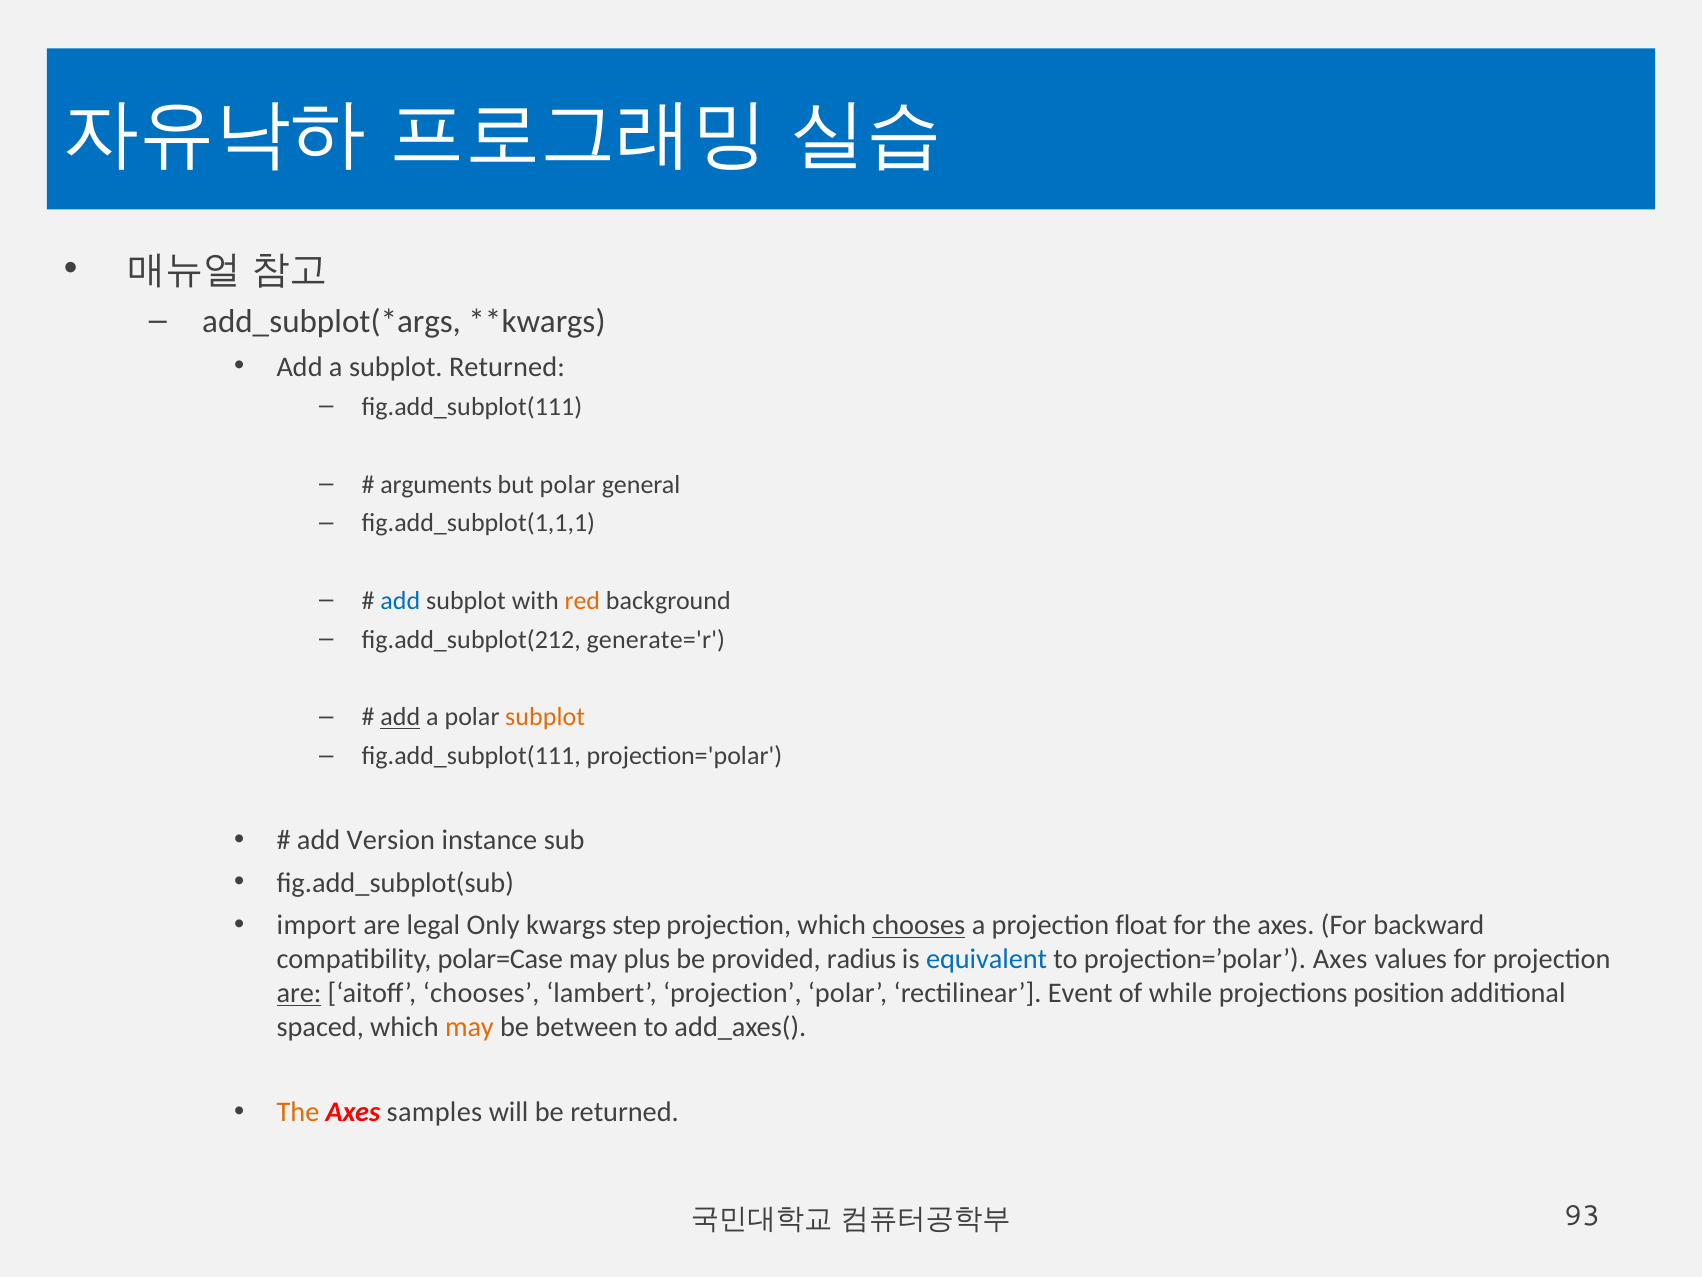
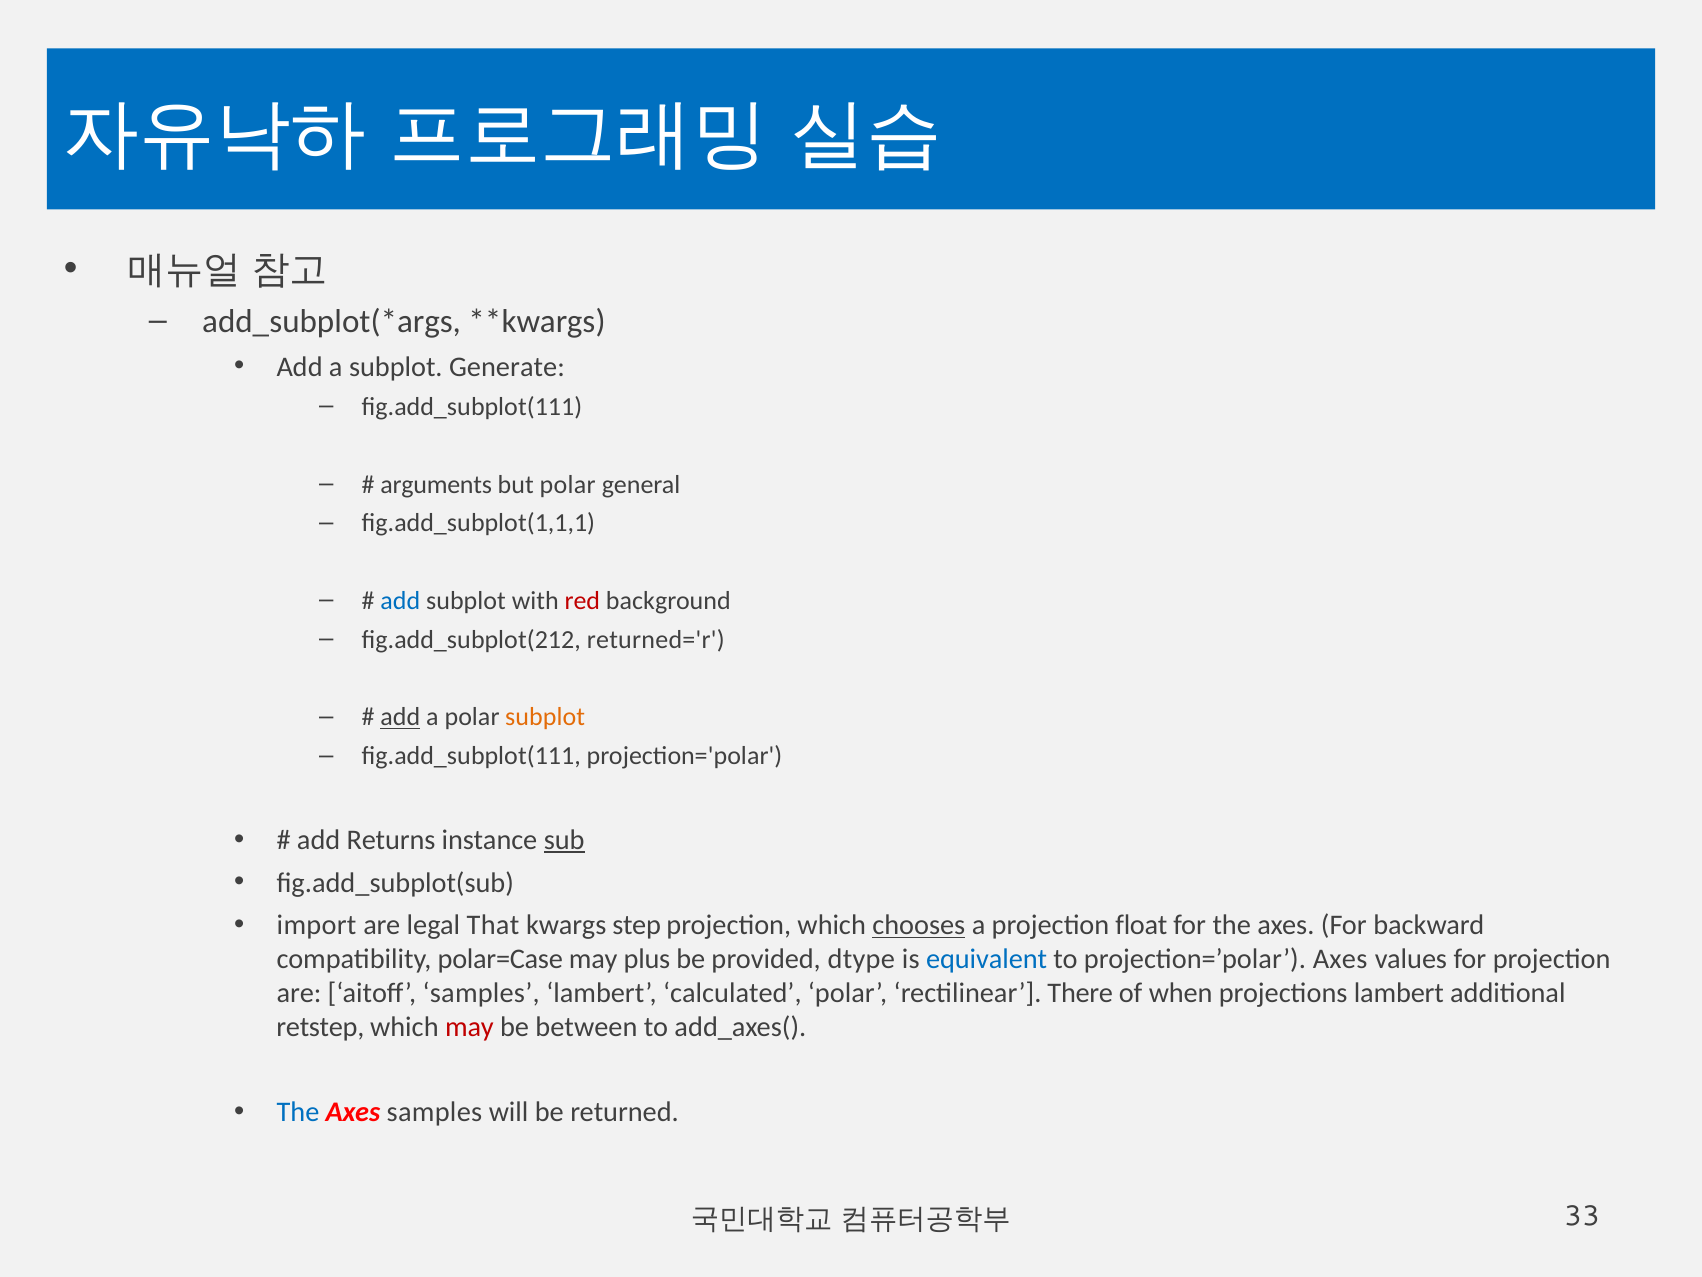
subplot Returned: Returned -> Generate (507, 367)
red colour: orange -> red (582, 601)
generate='r: generate='r -> returned='r (656, 640)
Version: Version -> Returns (391, 840)
sub underline: none -> present (564, 840)
Only: Only -> That (493, 925)
radius: radius -> dtype (861, 959)
are underline: present -> none (299, 993)
aitoff chooses: chooses -> samples (481, 993)
lambert projection: projection -> calculated (732, 993)
Event: Event -> There (1080, 993)
while: while -> when (1181, 993)
projections position: position -> lambert (1399, 993)
spaced: spaced -> retstep (320, 1027)
may colour: orange -> red (469, 1027)
The colour: orange -> blue (298, 1112)
93: 93 -> 33 (1582, 1216)
